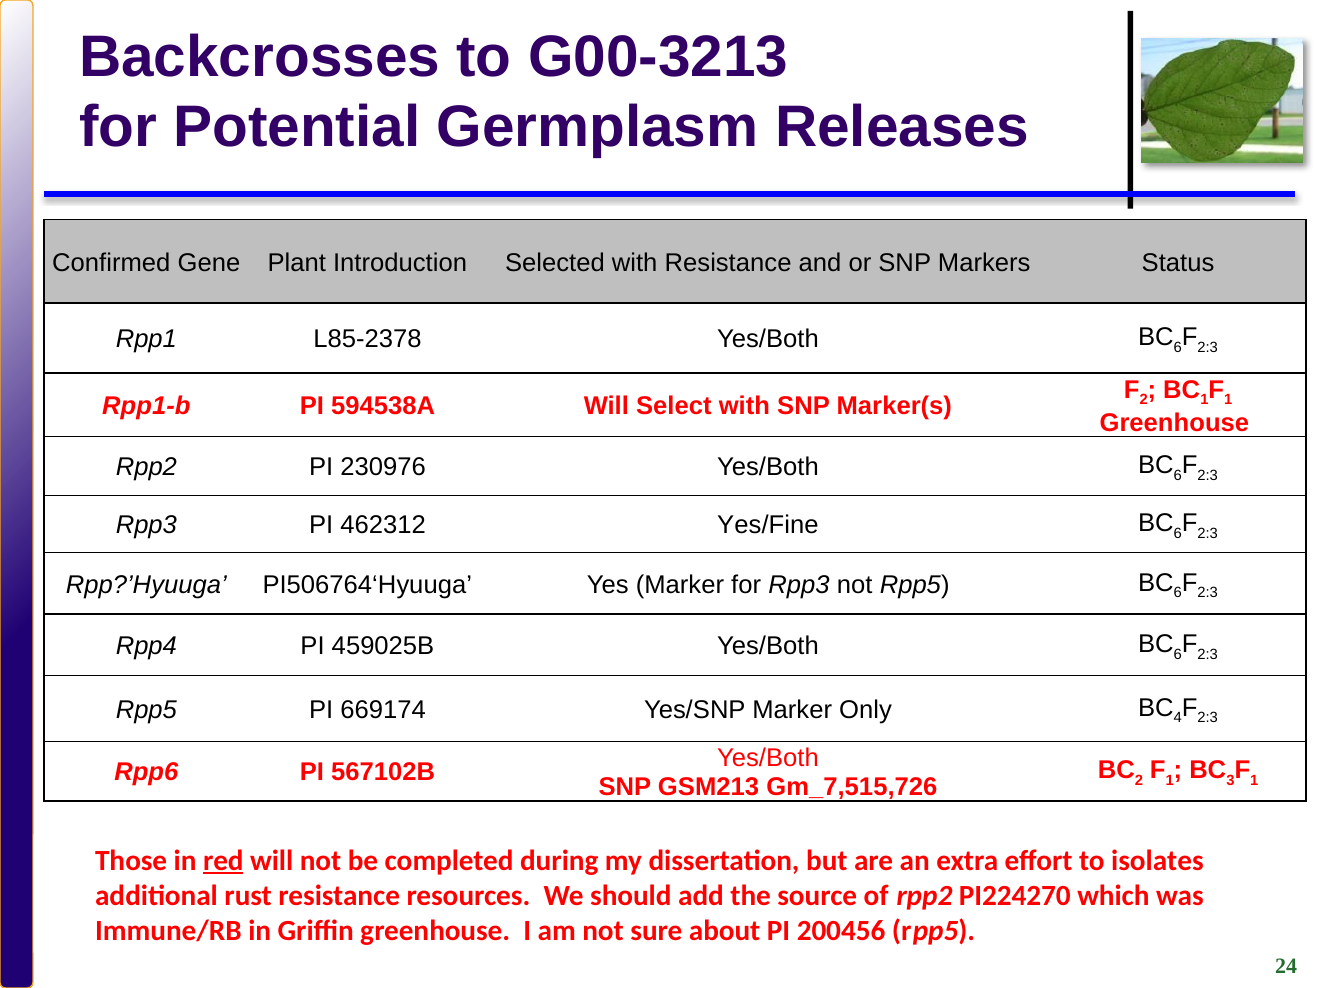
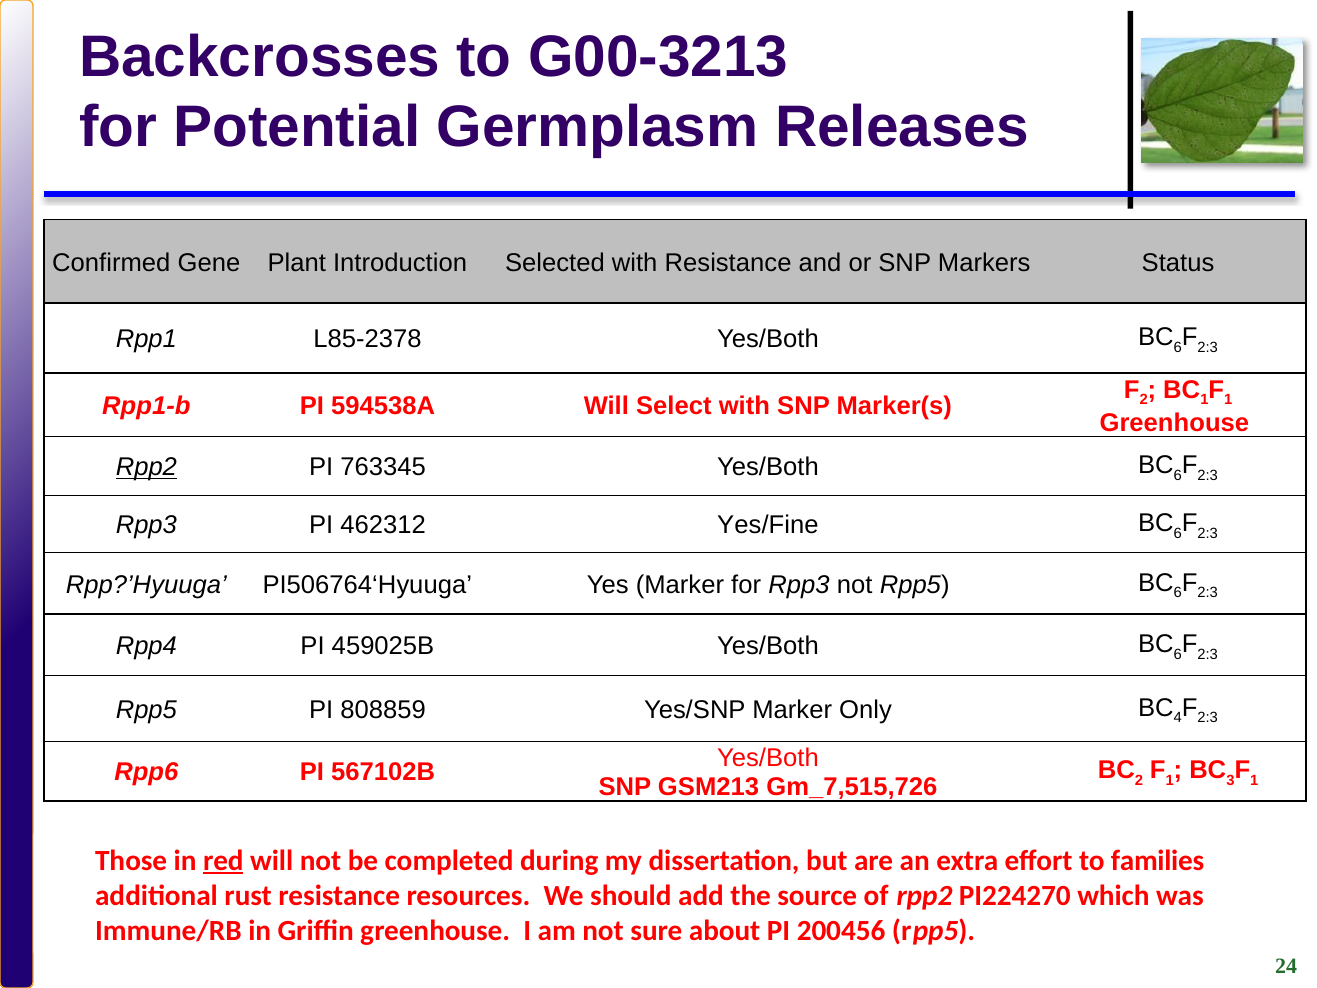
Rpp2 underline: none -> present (146, 467)
230976: 230976 -> 763345 (383, 467)
669174: 669174 -> 808859 (383, 710)
isolates: isolates -> families (1158, 860)
